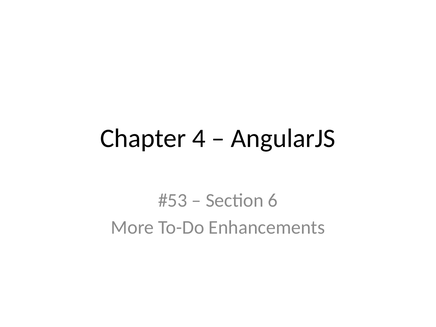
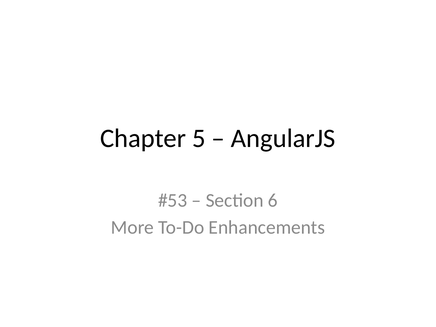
4: 4 -> 5 (199, 138)
